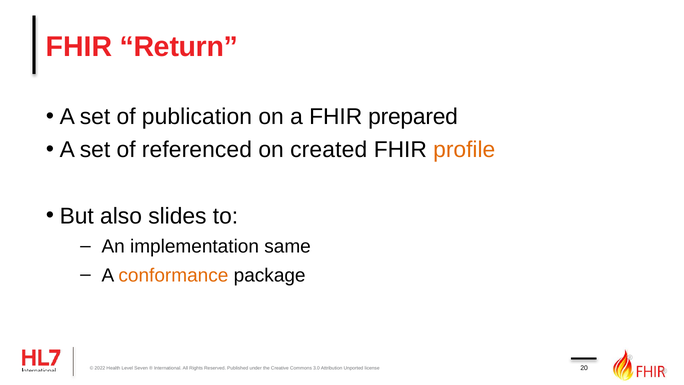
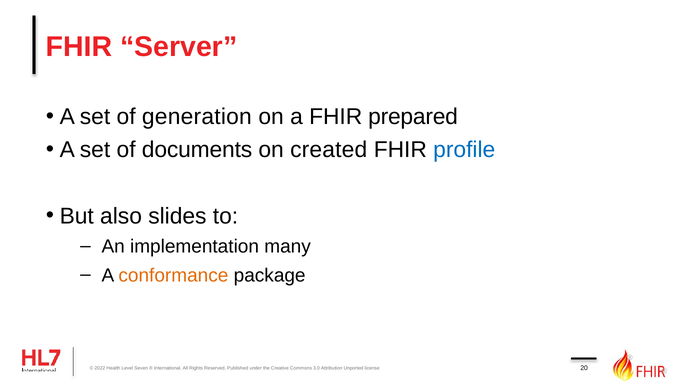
Return: Return -> Server (179, 47)
publication: publication -> generation (197, 117)
referenced: referenced -> documents (197, 150)
profile colour: orange -> blue (464, 150)
same: same -> many (288, 247)
